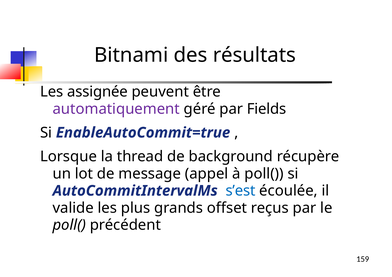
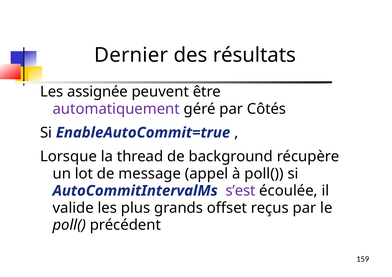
Bitnami: Bitnami -> Dernier (131, 55)
Fields: Fields -> Côtés (267, 109)
s’est colour: blue -> purple (241, 191)
